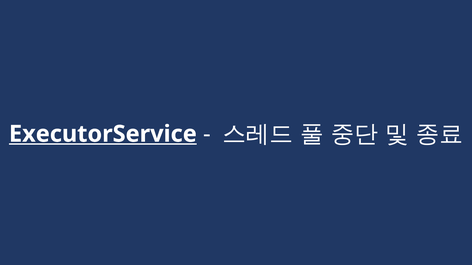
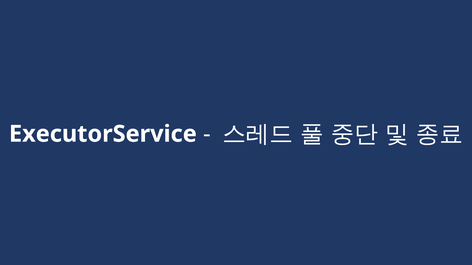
ExecutorService underline: present -> none (103, 134)
